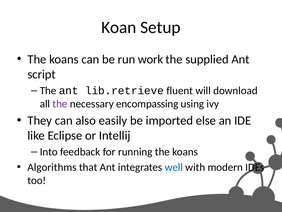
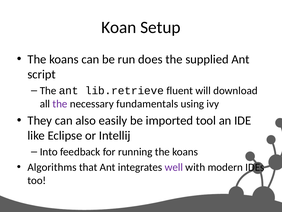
work: work -> does (150, 59)
encompassing: encompassing -> fundamentals (147, 104)
else: else -> tool (206, 120)
well colour: blue -> purple (174, 167)
